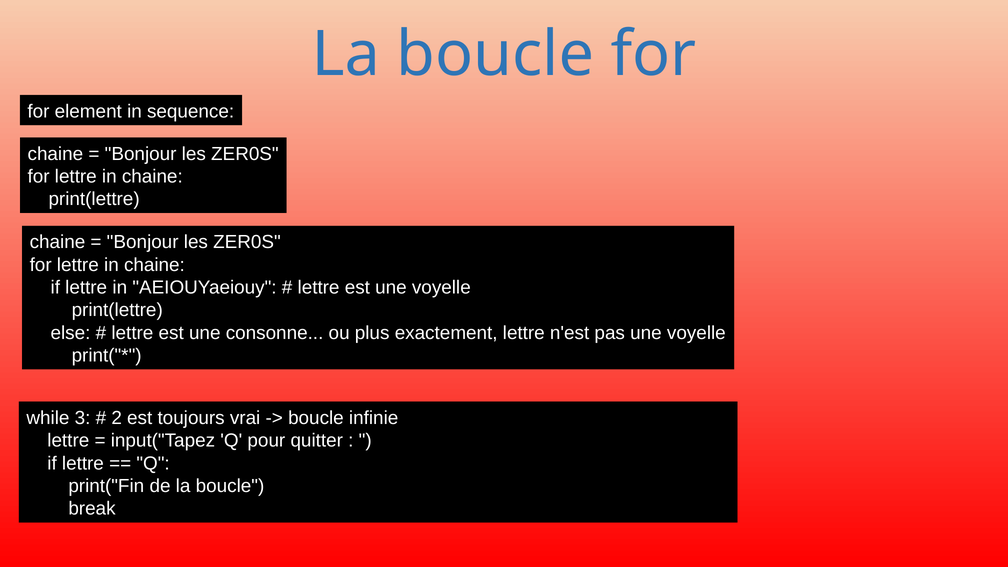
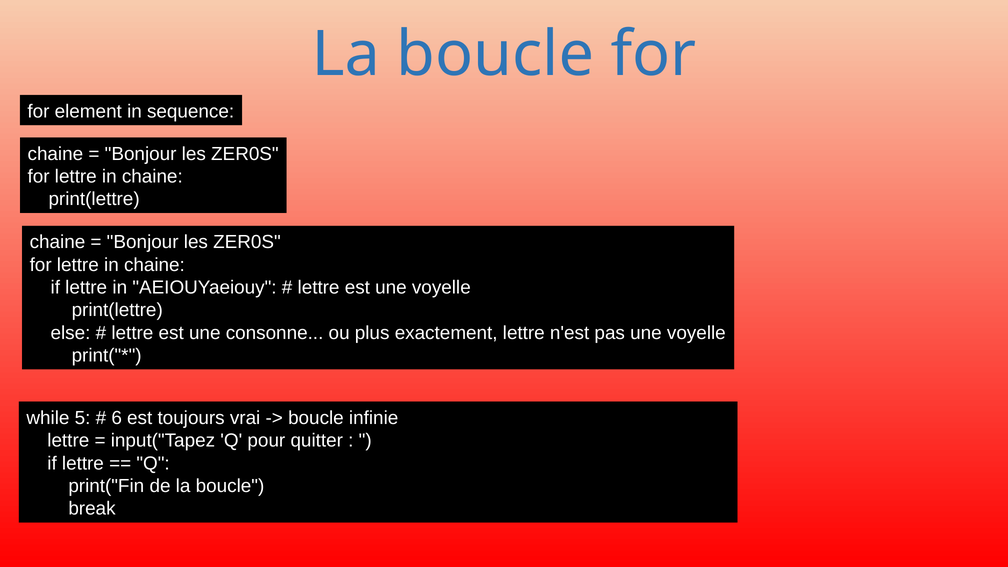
3: 3 -> 5 (83, 418)
2: 2 -> 6 (117, 418)
